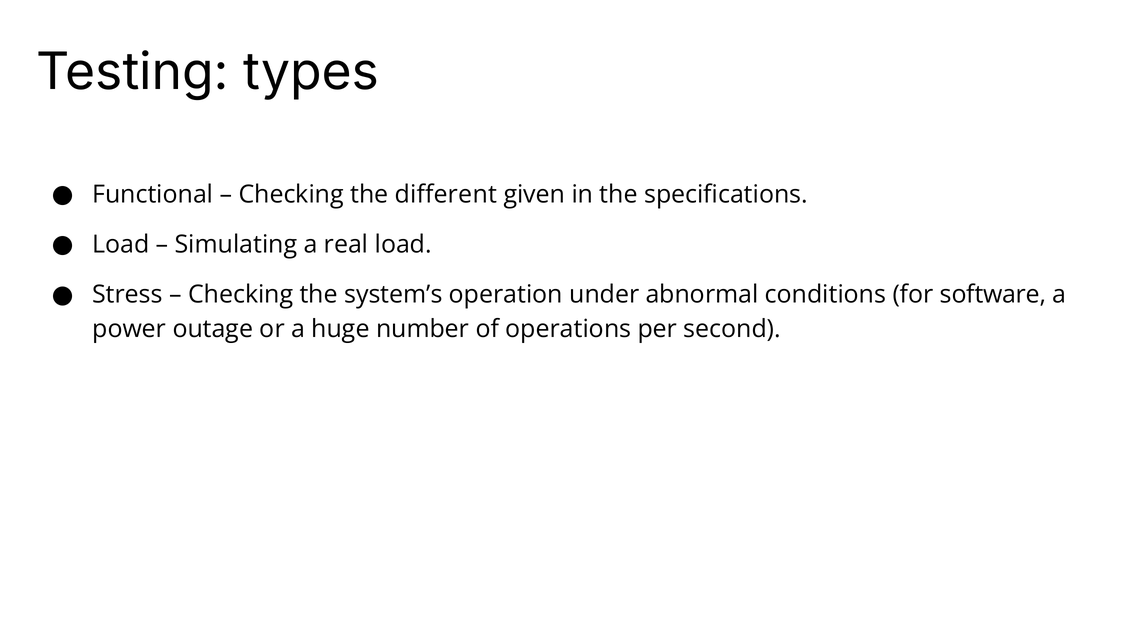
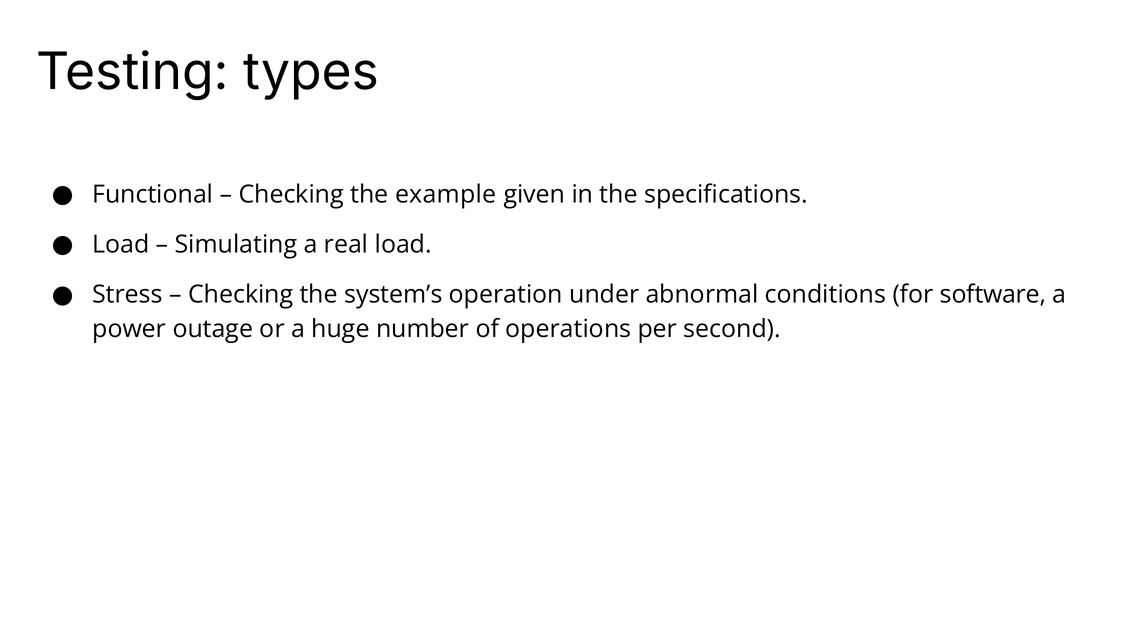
different: different -> example (446, 195)
